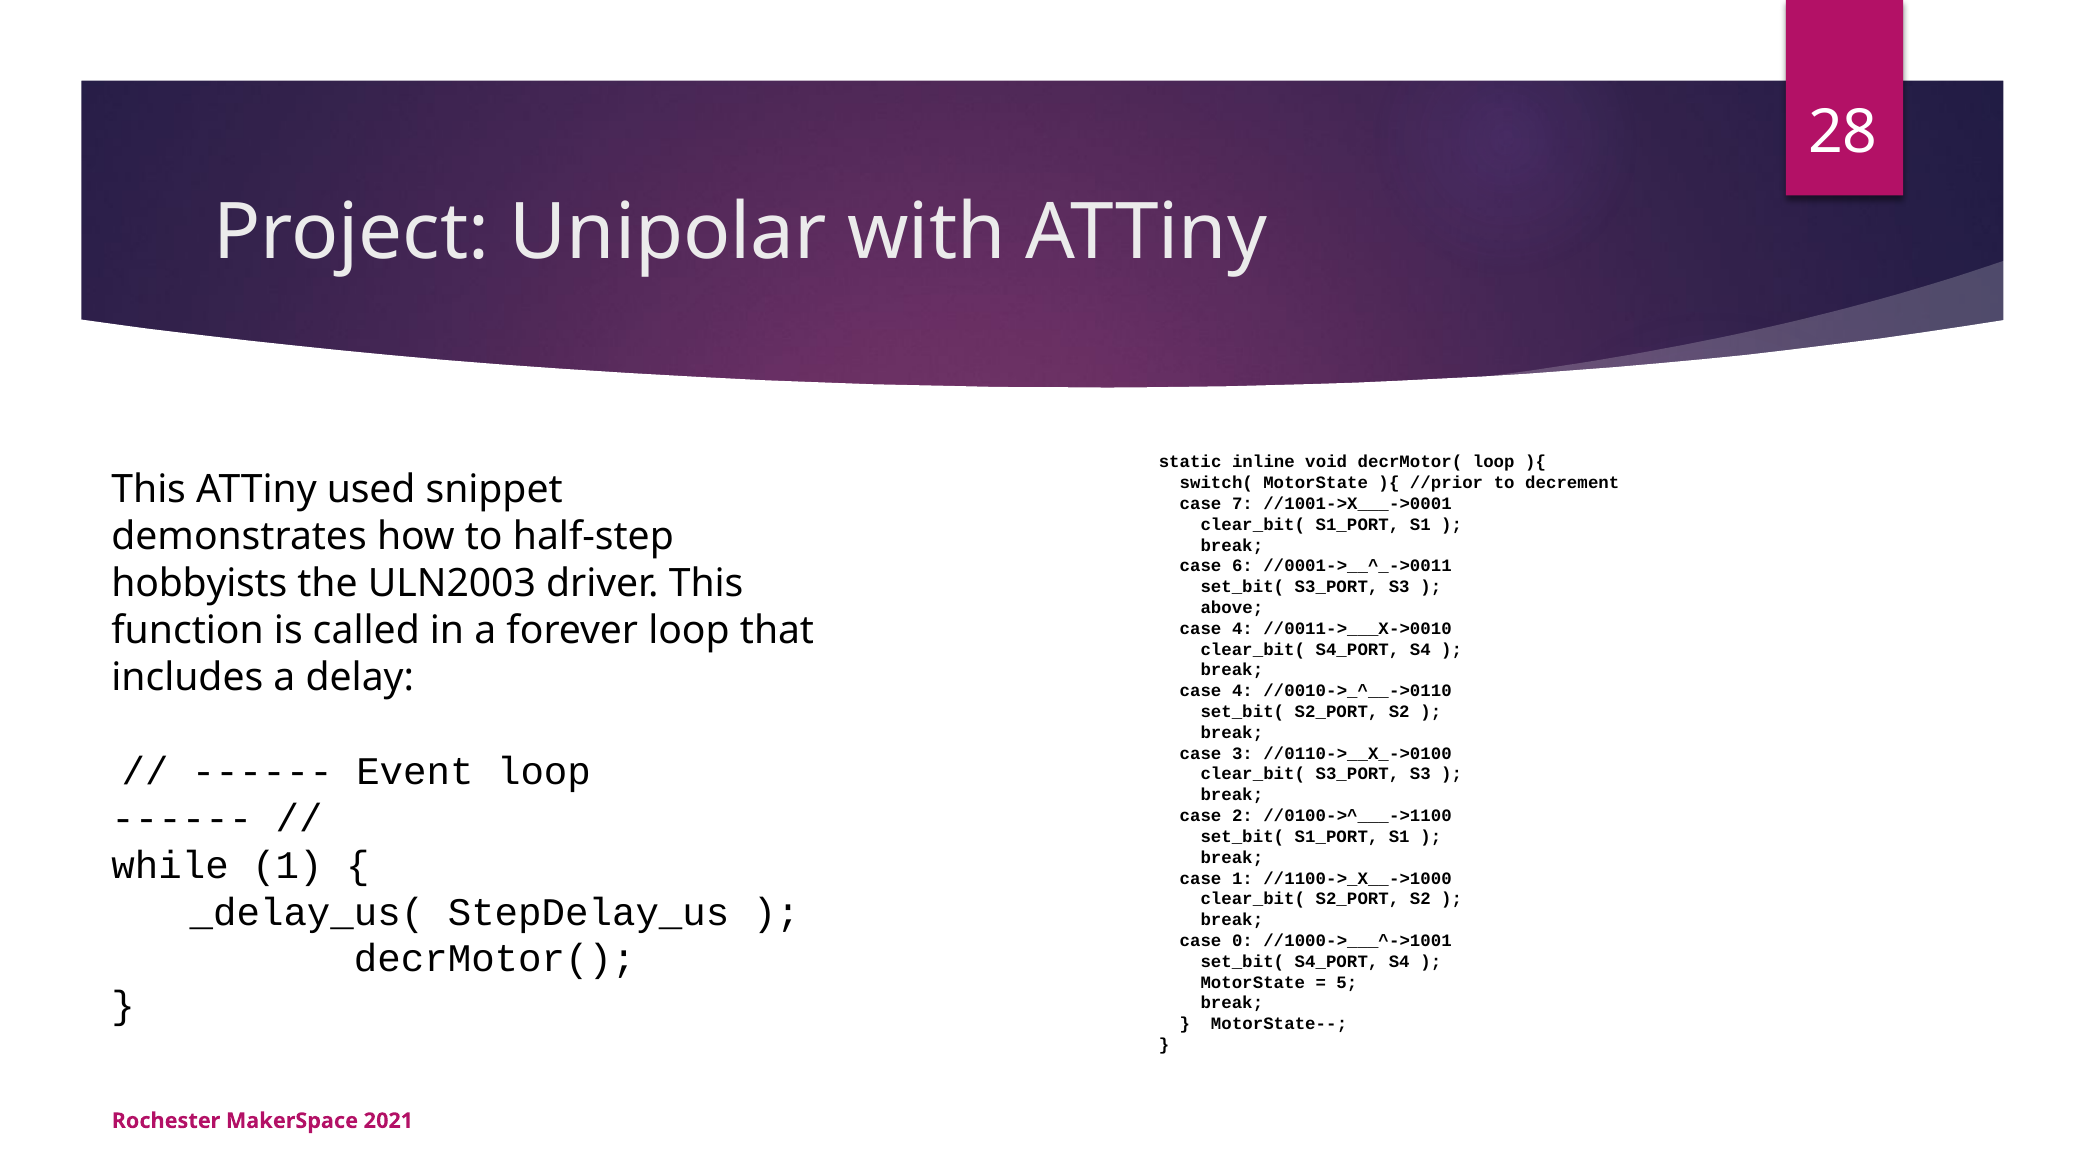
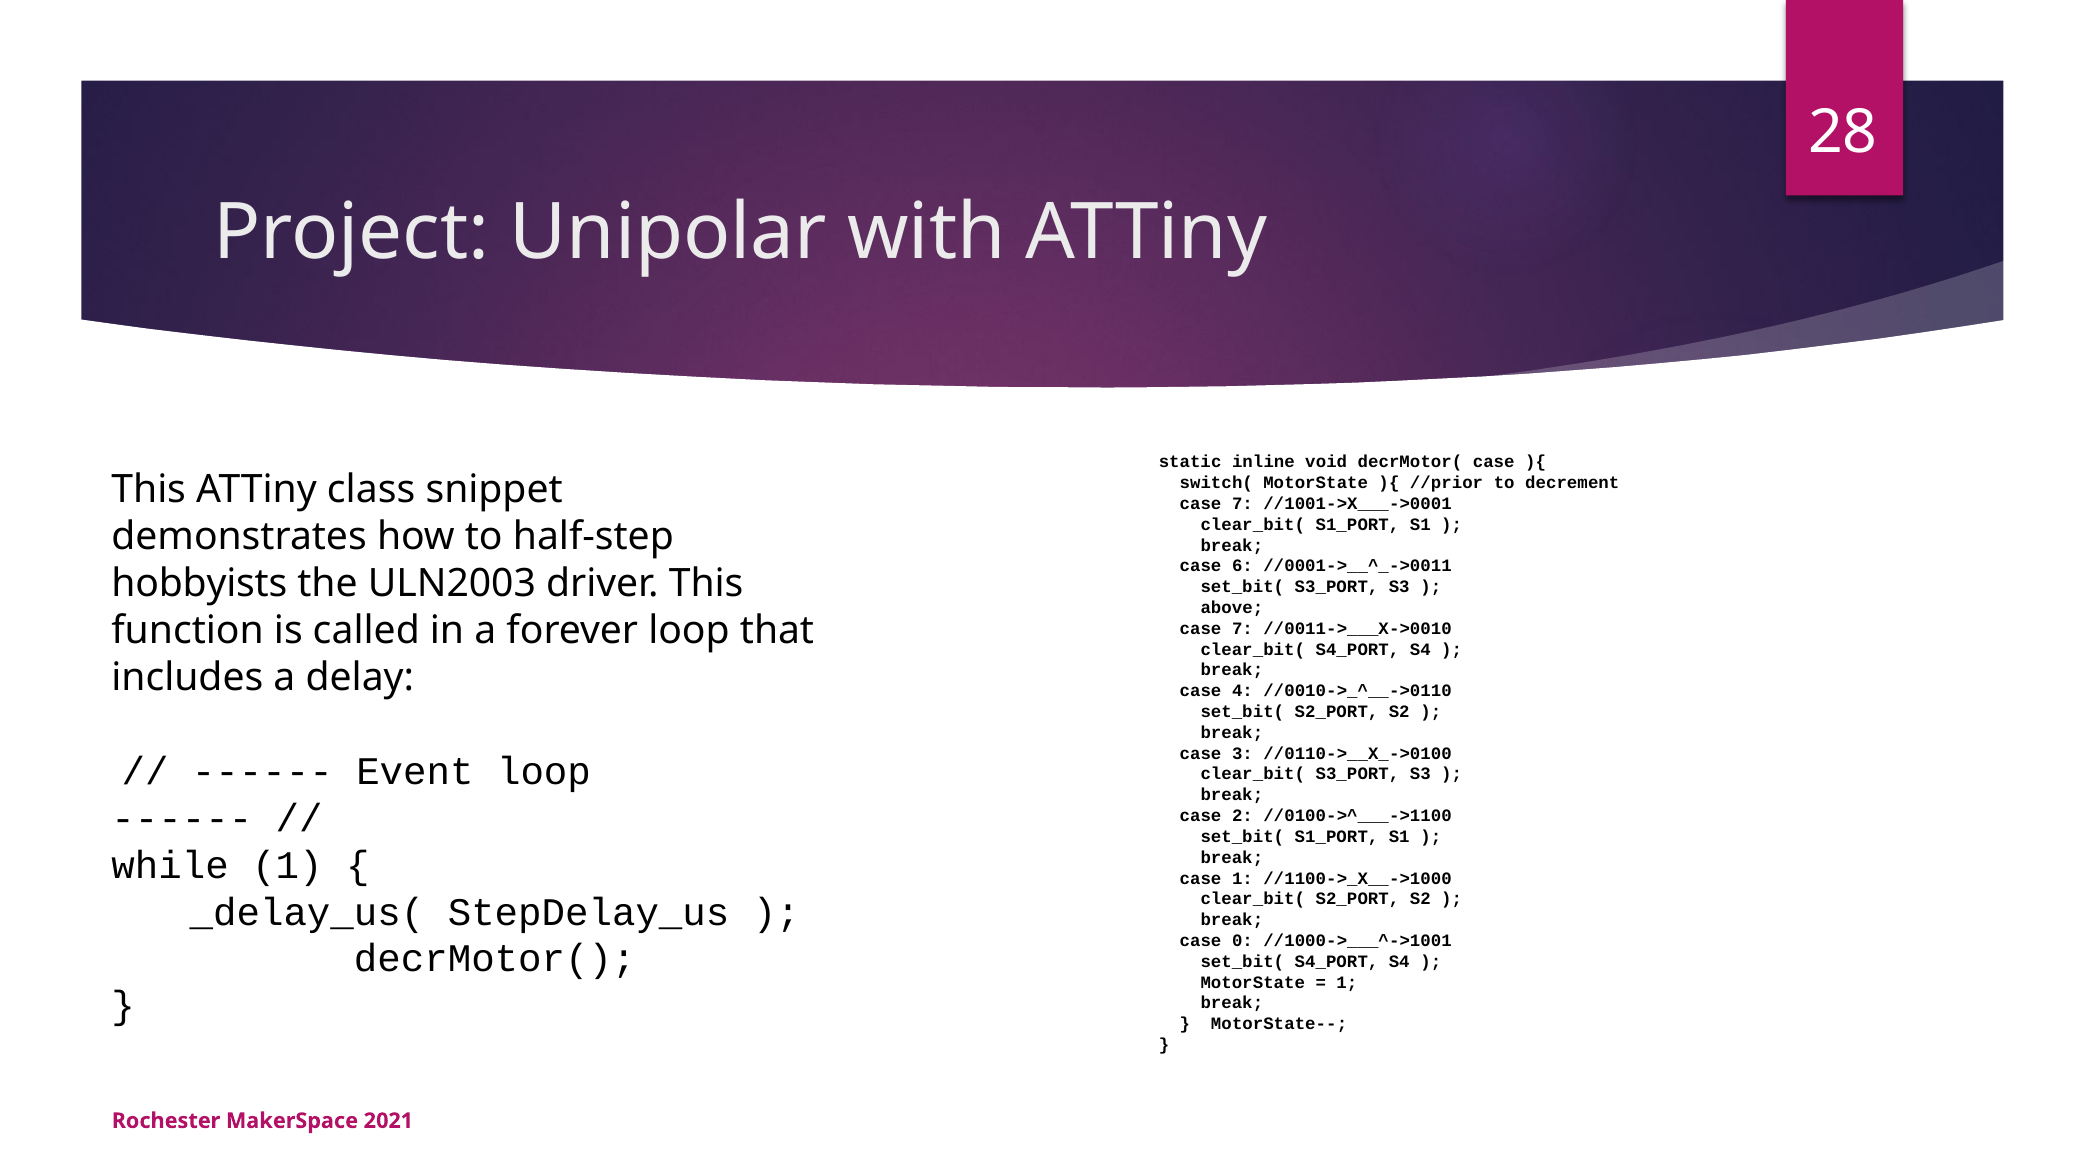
decrMotor( loop: loop -> case (1494, 462)
used: used -> class (371, 490)
4: 4 -> 7 (1242, 629)
5: 5 -> 1 (1347, 983)
